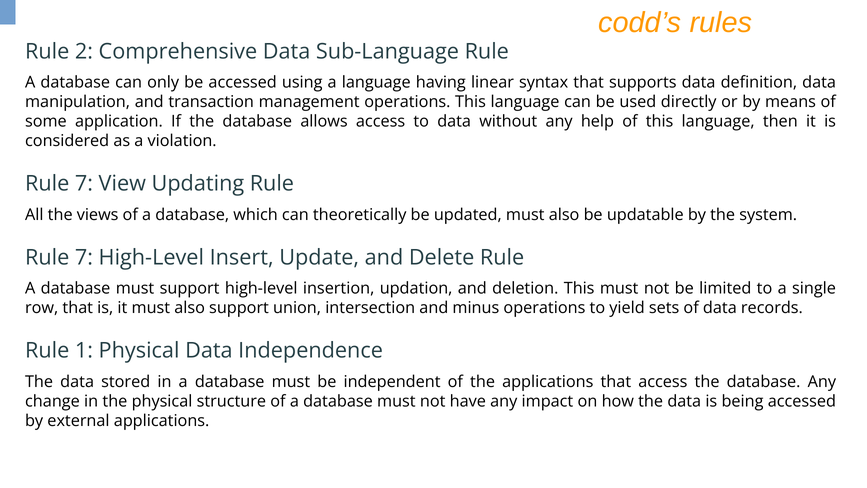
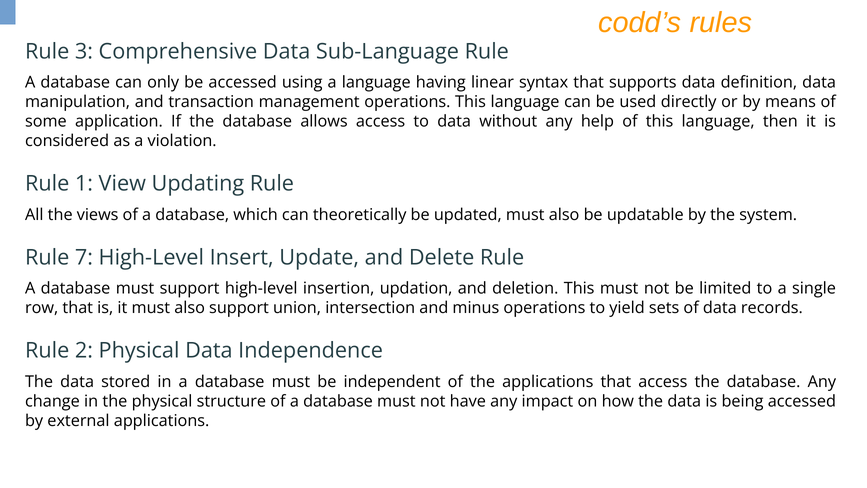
2: 2 -> 3 (84, 51)
7: 7 -> 1 (84, 184)
1: 1 -> 2 (84, 350)
